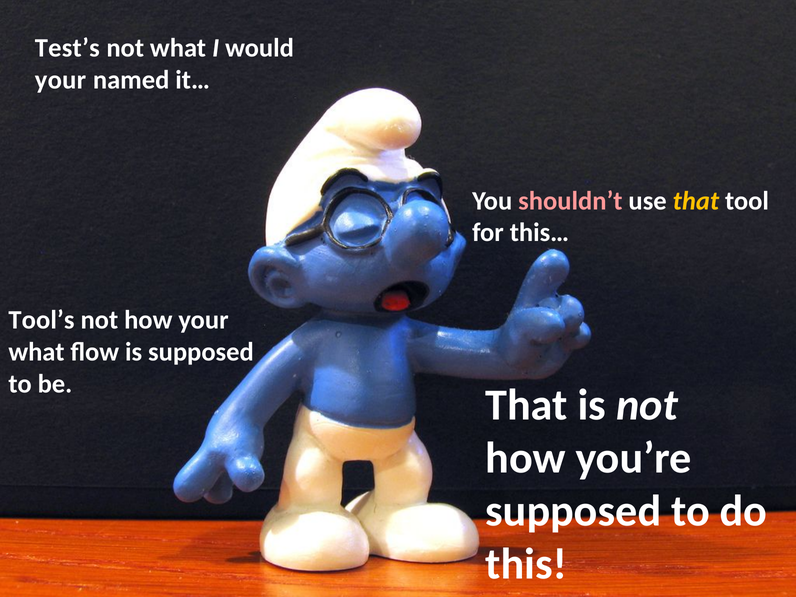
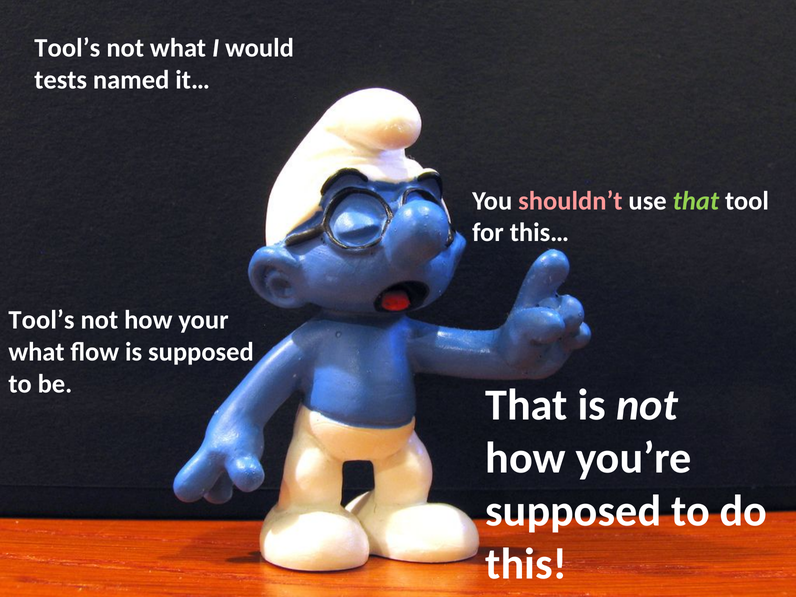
Test’s: Test’s -> Tool’s (67, 48)
your: your -> tests (61, 80)
that colour: yellow -> light green (696, 201)
